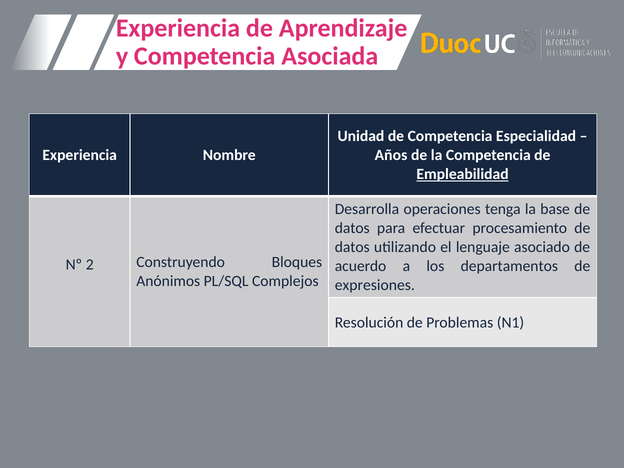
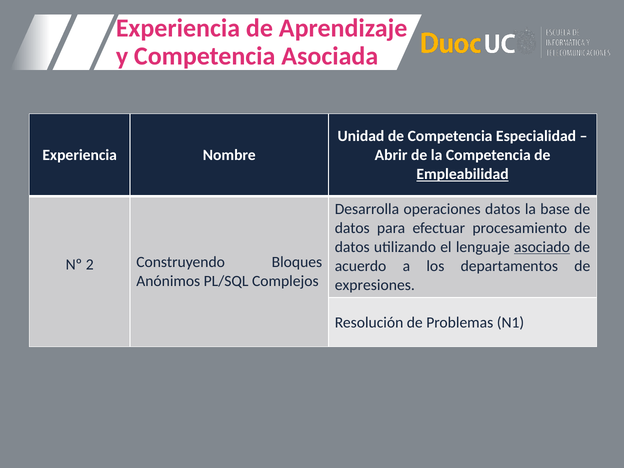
Años: Años -> Abrir (391, 155)
operaciones tenga: tenga -> datos (503, 209)
asociado underline: none -> present (542, 247)
